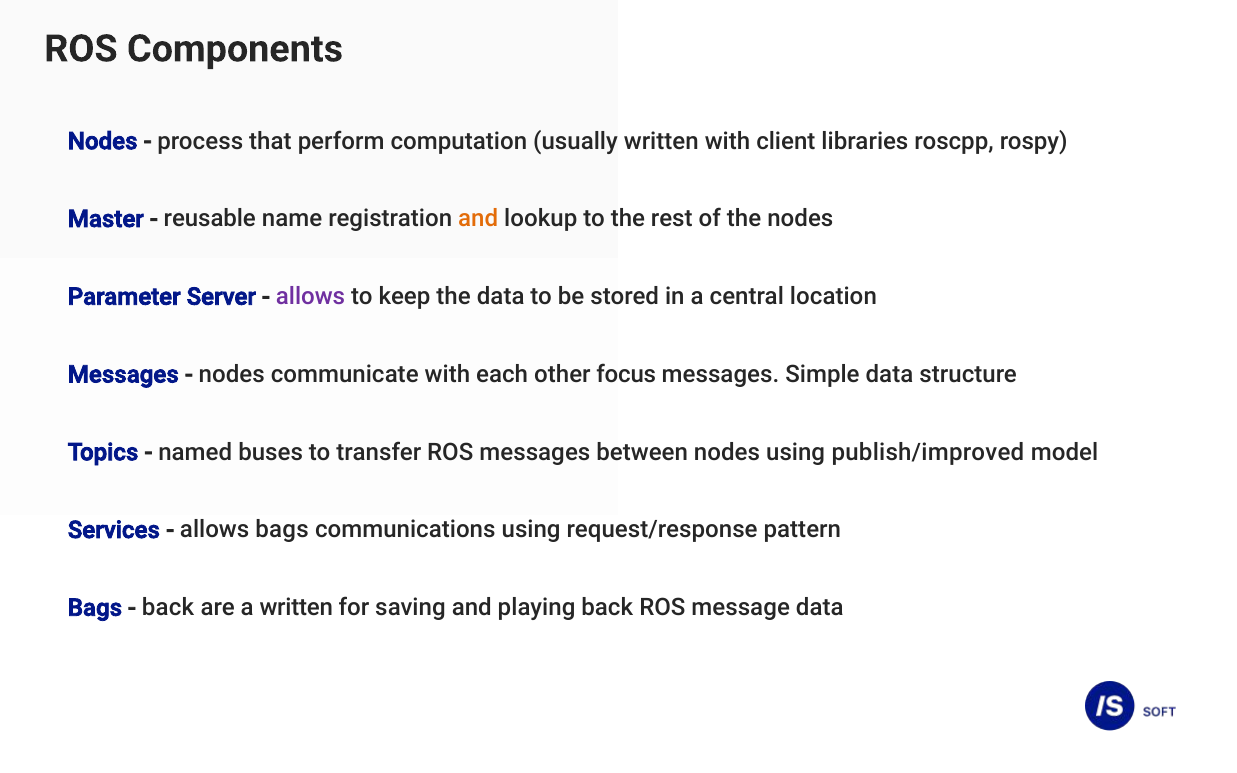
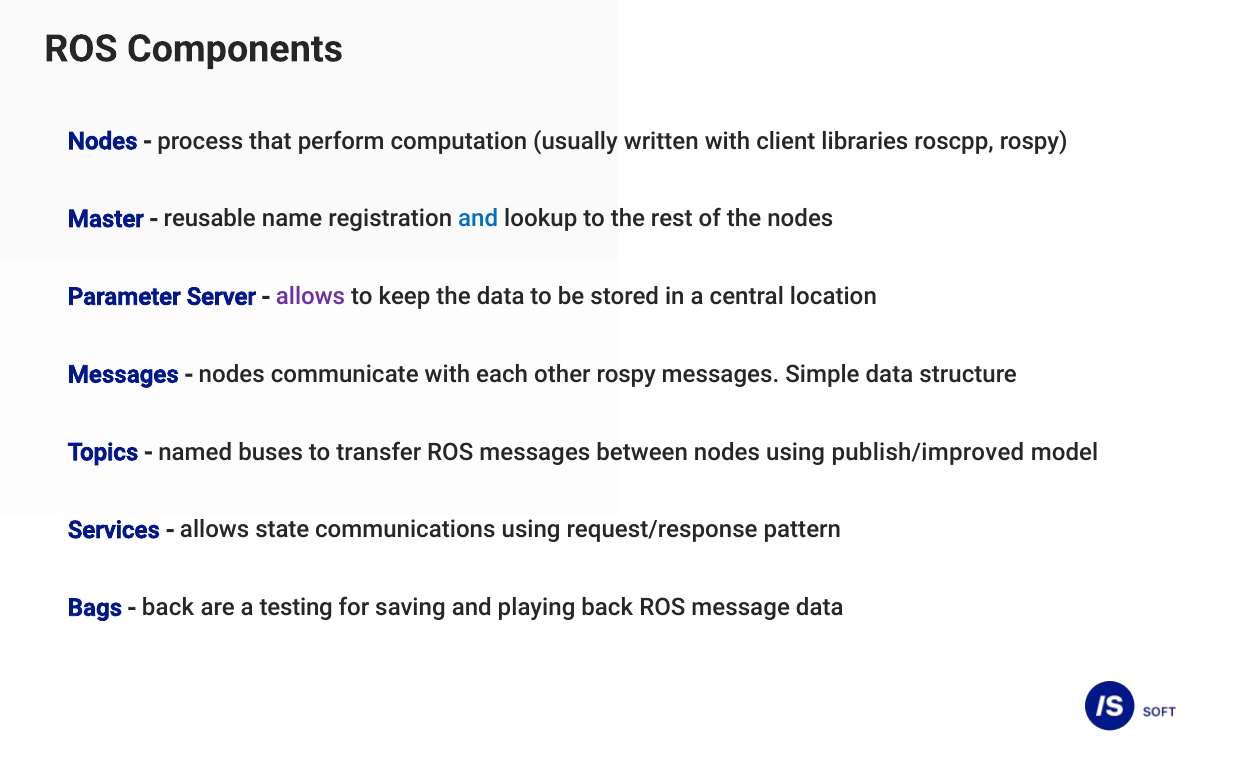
and colour: orange -> blue (478, 219)
other focus: focus -> rospy (626, 375)
allows bags: bags -> state (282, 530)
a written: written -> testing (296, 608)
